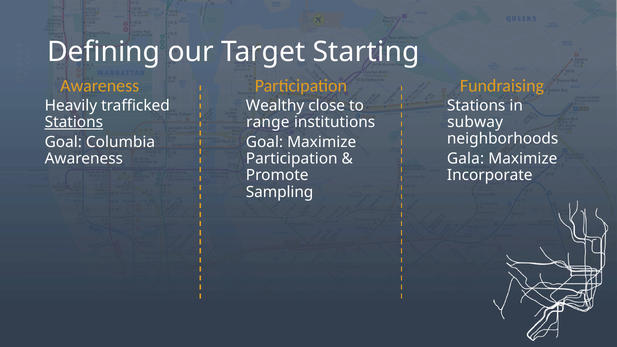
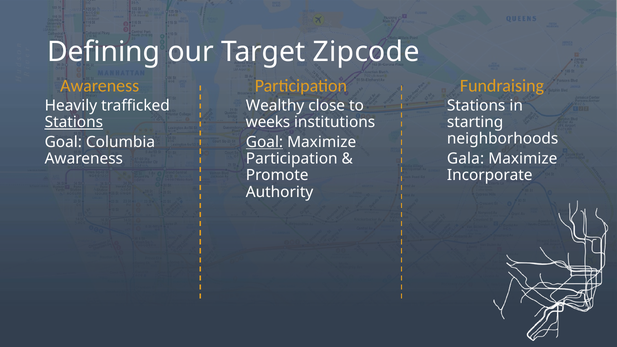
Starting: Starting -> Zipcode (366, 52)
range: range -> weeks (268, 122)
subway: subway -> starting (475, 122)
Goal underline: none -> present (264, 142)
Sampling: Sampling -> Authority (280, 192)
